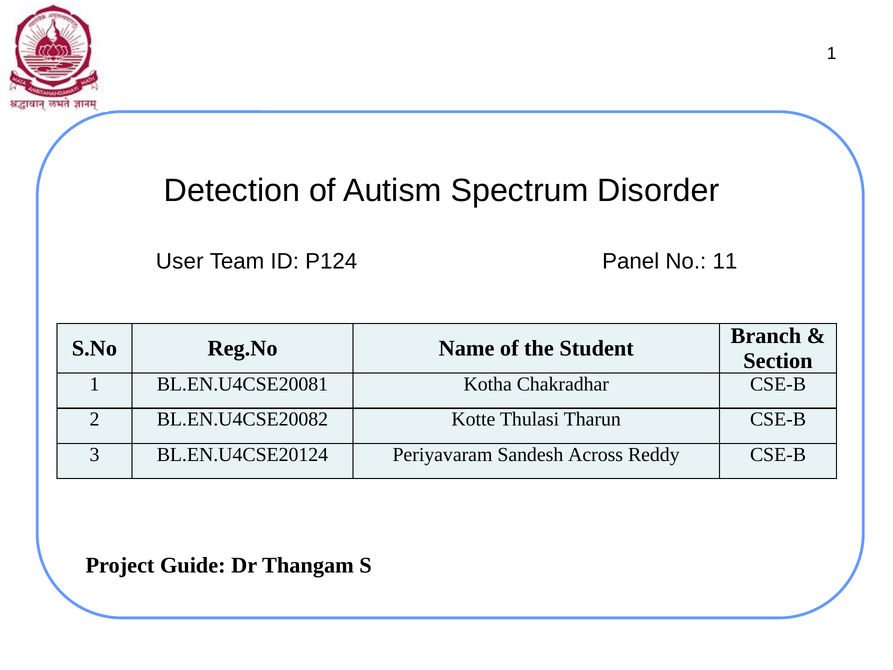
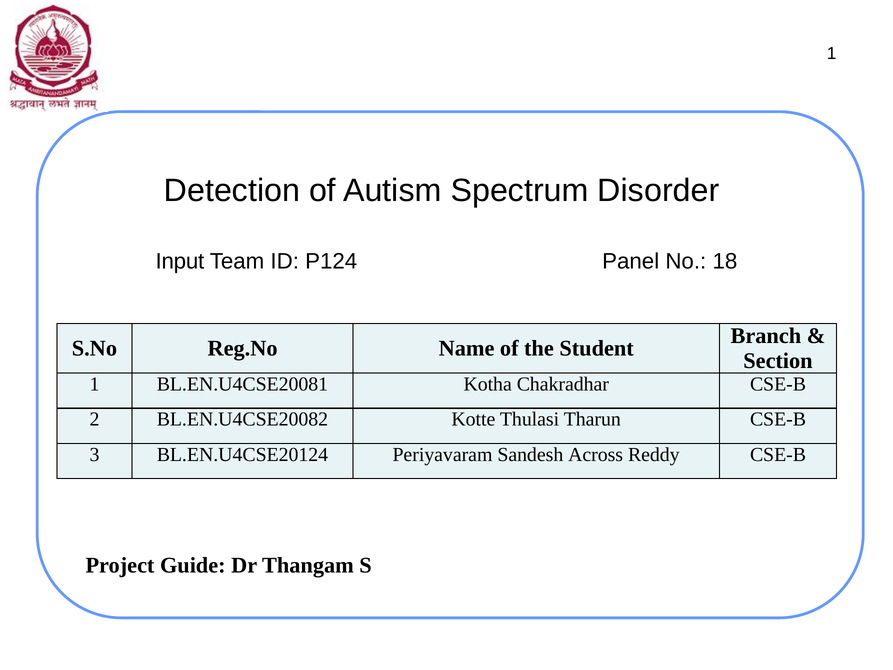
User: User -> Input (180, 261)
11: 11 -> 18 (725, 261)
